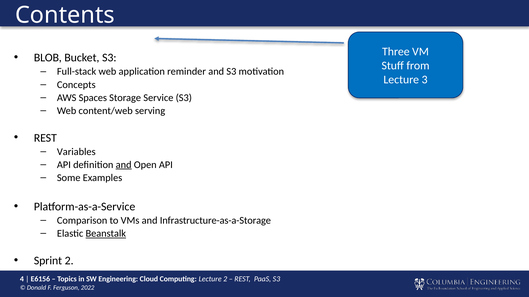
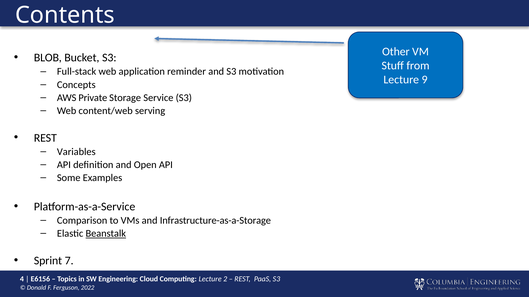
Three: Three -> Other (396, 52)
3: 3 -> 9 (425, 80)
Spaces: Spaces -> Private (93, 98)
and underline: present -> none (124, 165)
Sprint 2: 2 -> 7 (69, 261)
